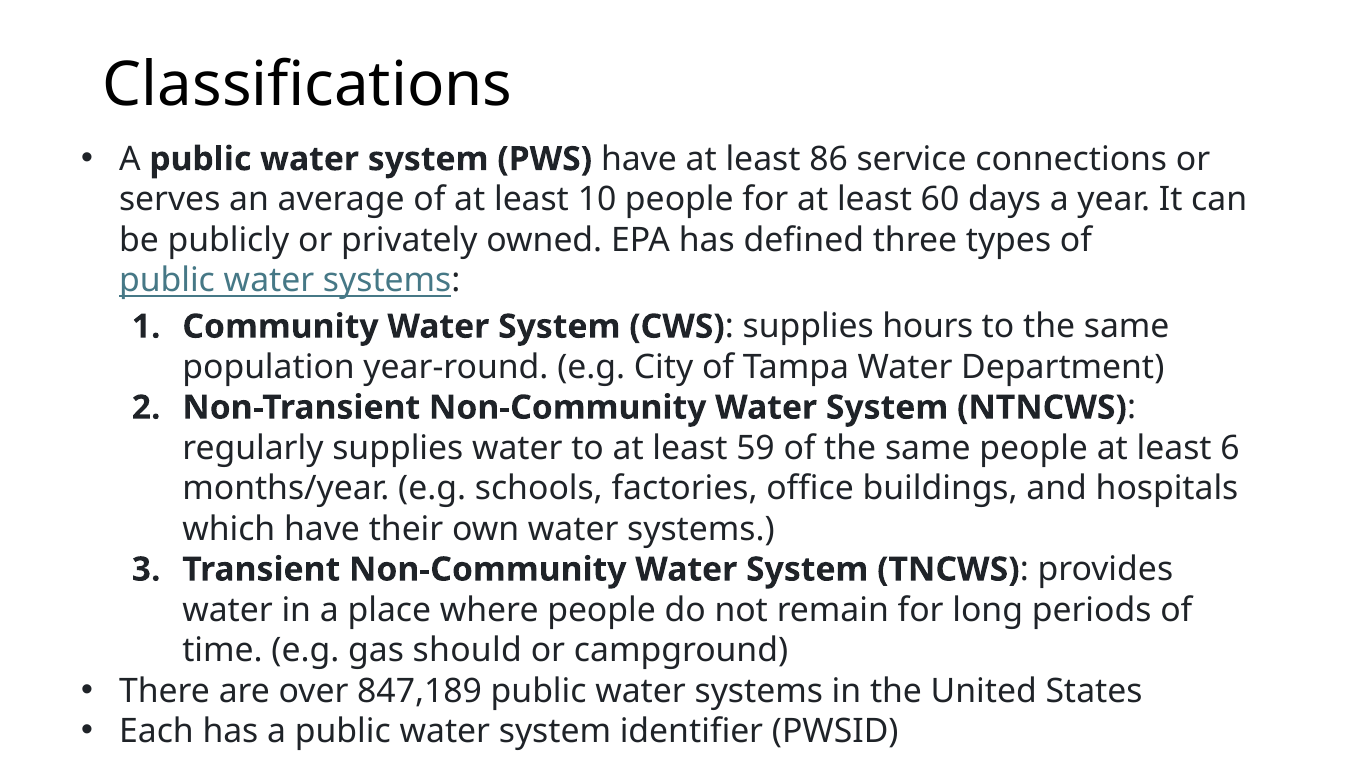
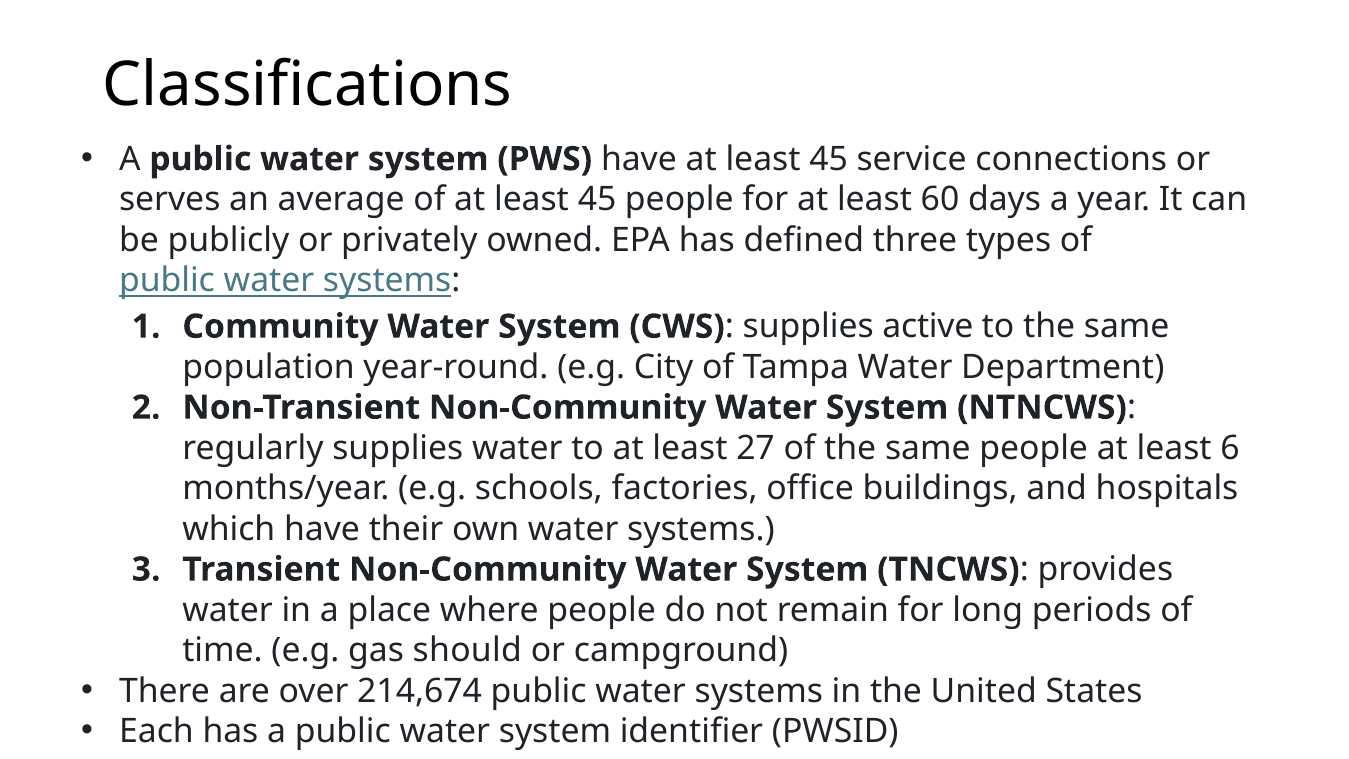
have at least 86: 86 -> 45 (829, 159)
of at least 10: 10 -> 45 (597, 200)
hours: hours -> active (928, 327)
59: 59 -> 27 (756, 448)
847,189: 847,189 -> 214,674 (420, 691)
